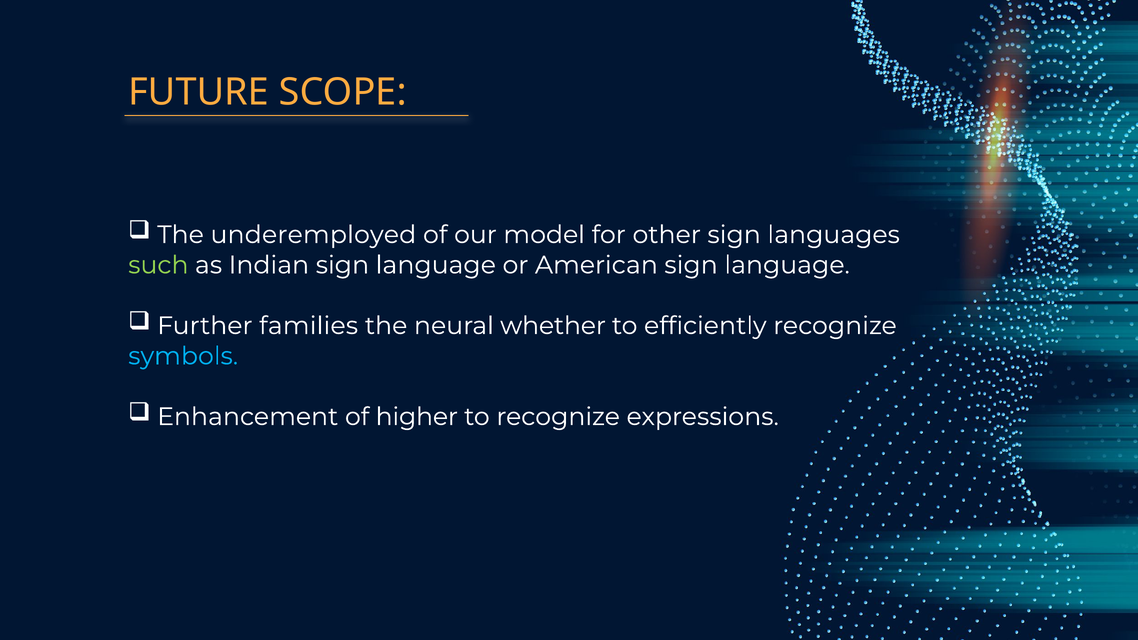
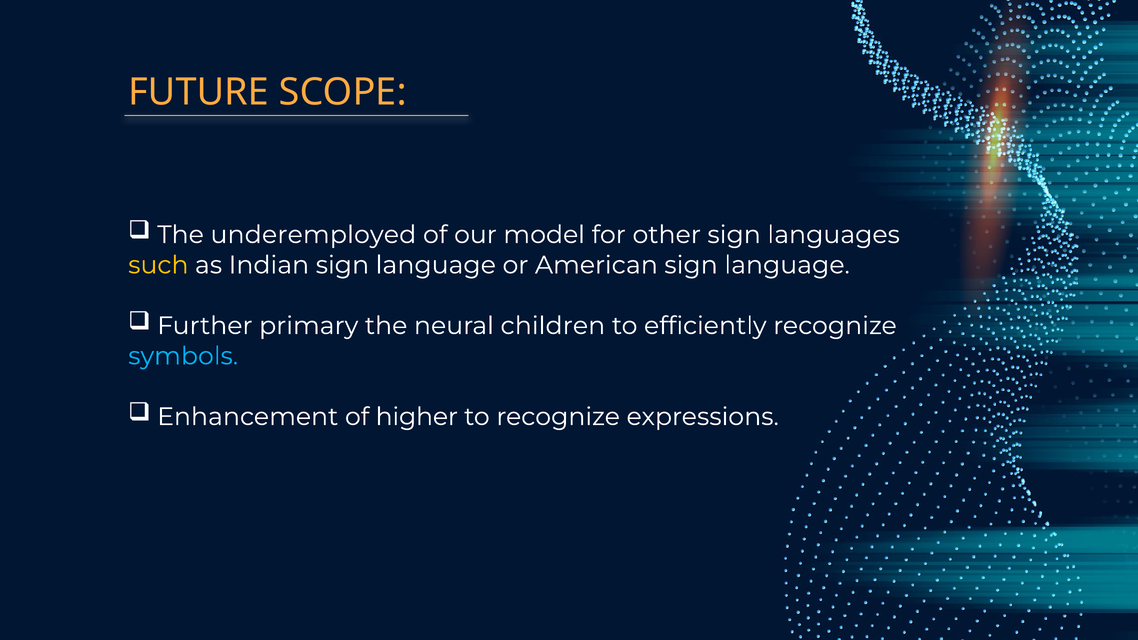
such colour: light green -> yellow (158, 265)
families: families -> primary (309, 326)
whether: whether -> children (553, 326)
